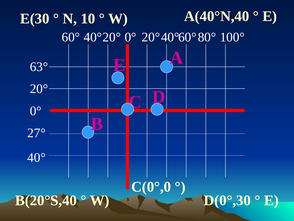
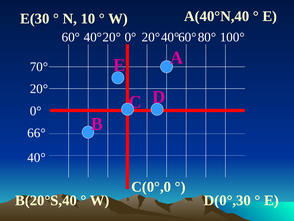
63°: 63° -> 70° (39, 67)
27°: 27° -> 66° (37, 133)
